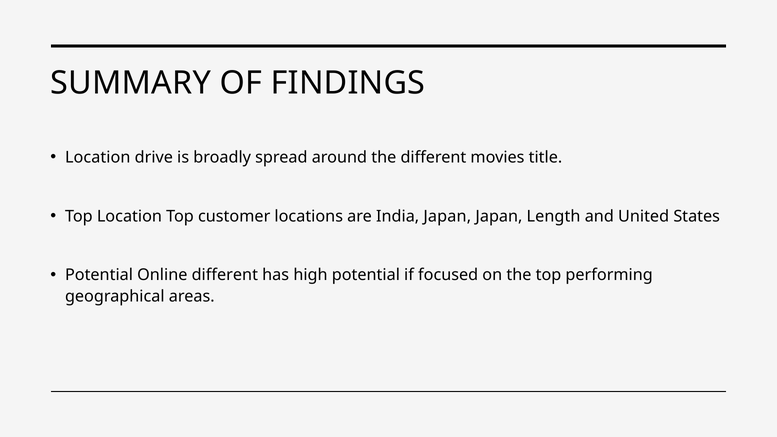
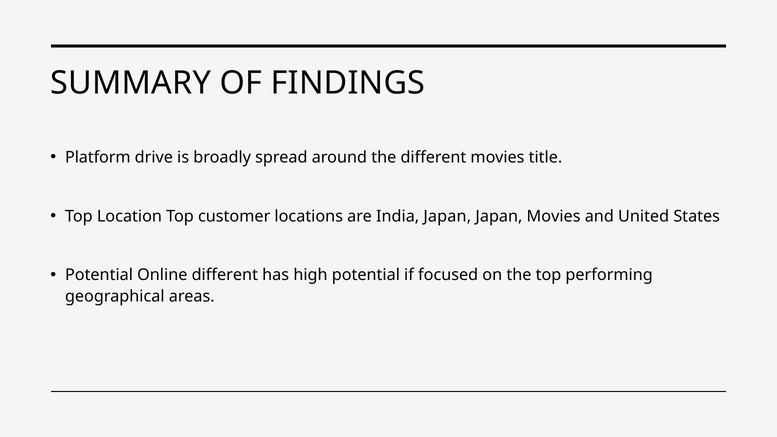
Location: Location -> Platform (98, 157)
Japan Length: Length -> Movies (554, 216)
